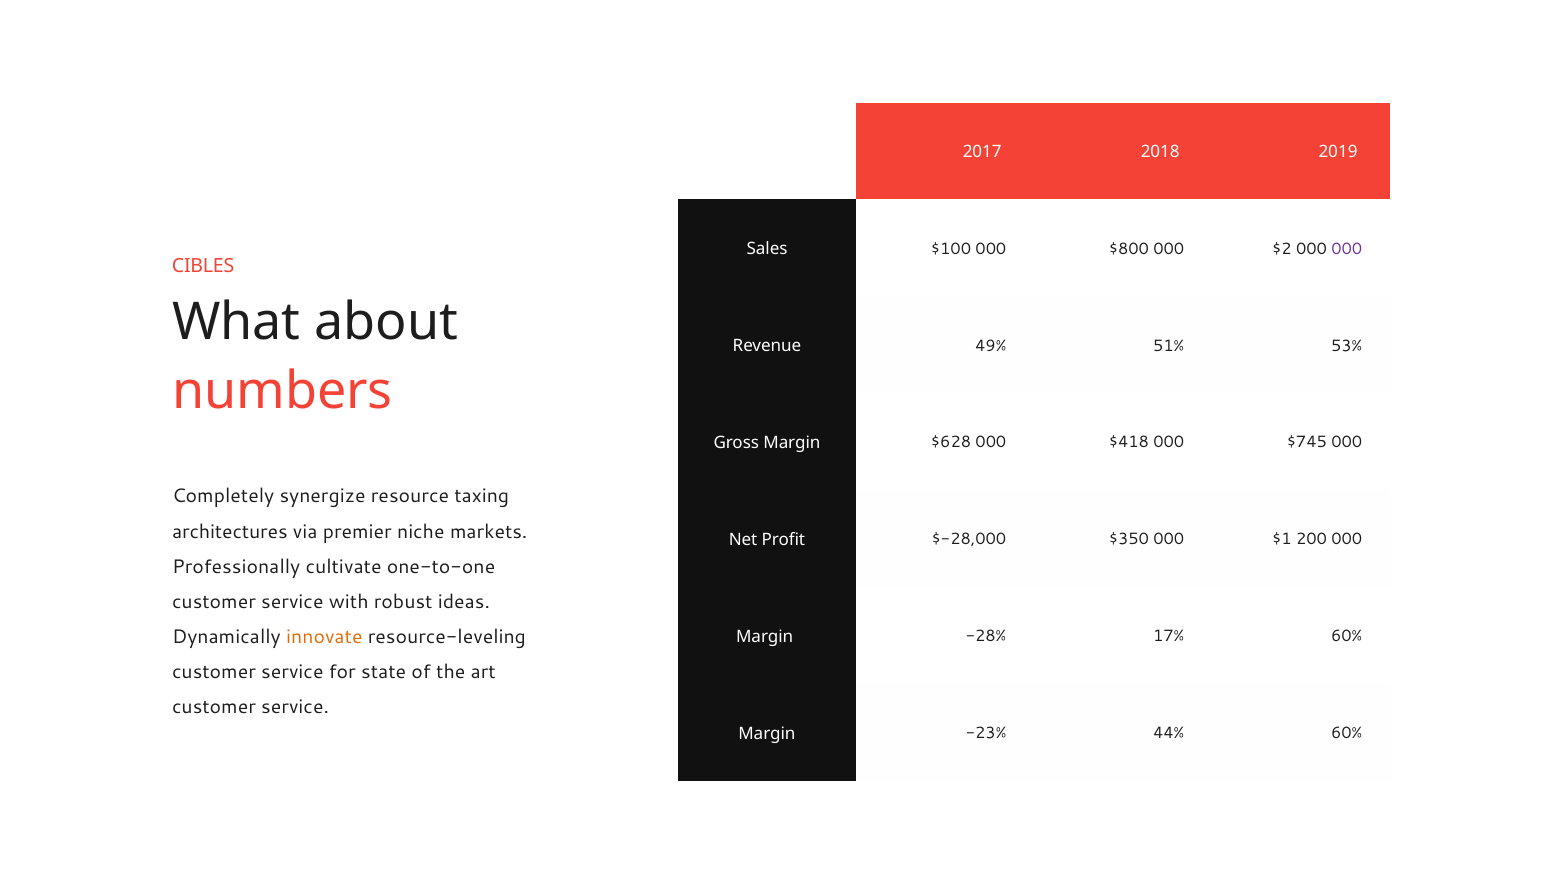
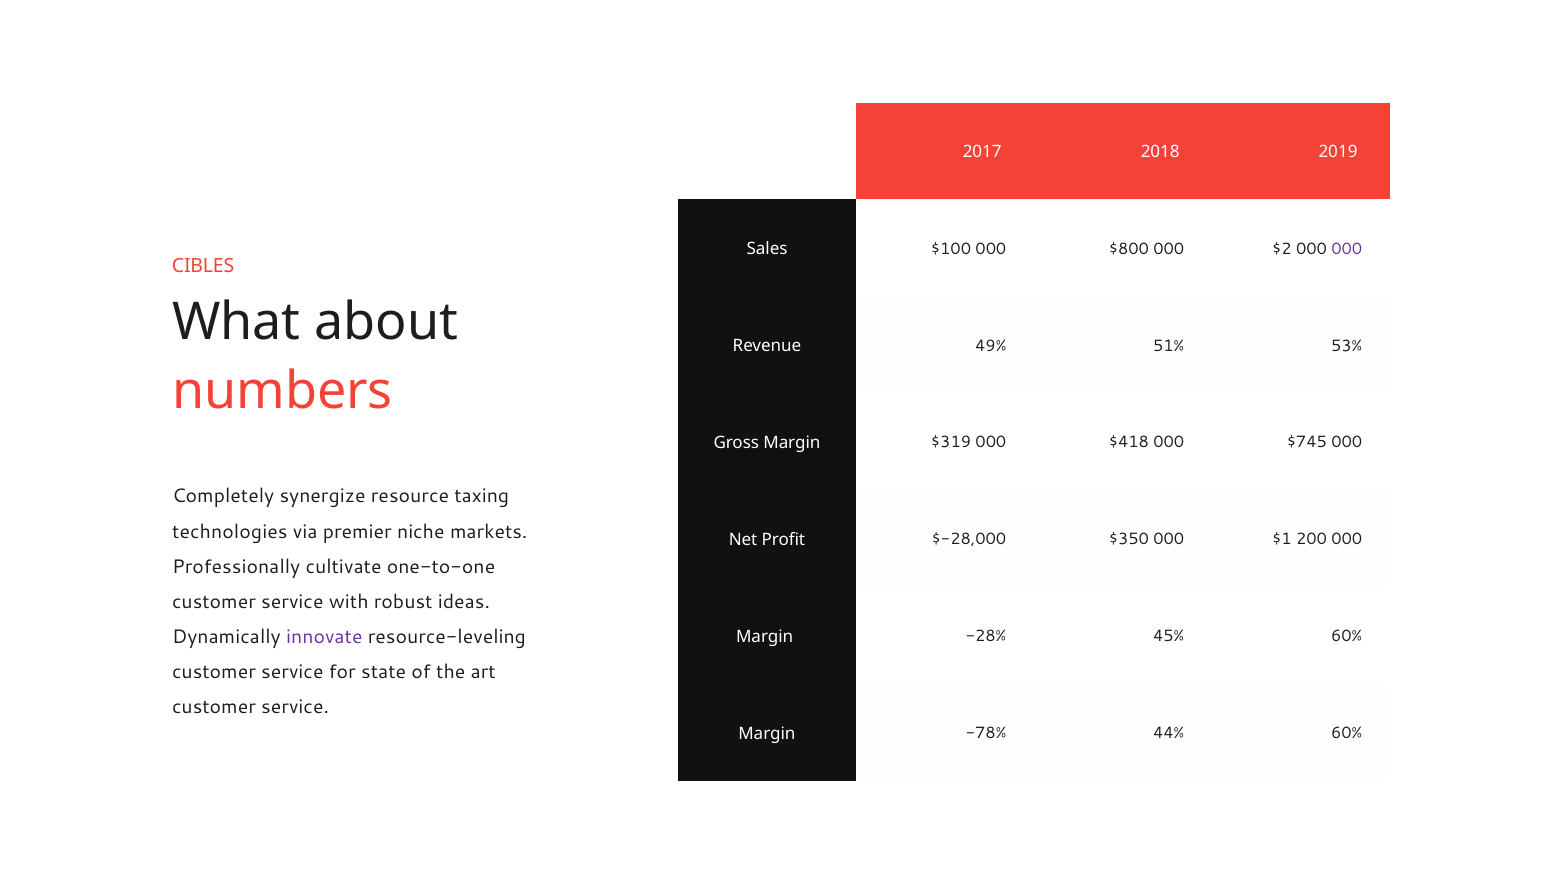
$628: $628 -> $319 (951, 442)
architectures: architectures -> technologies (230, 531)
innovate colour: orange -> purple (324, 637)
17%: 17% -> 45% (1169, 636)
-23%: -23% -> -78% (986, 733)
